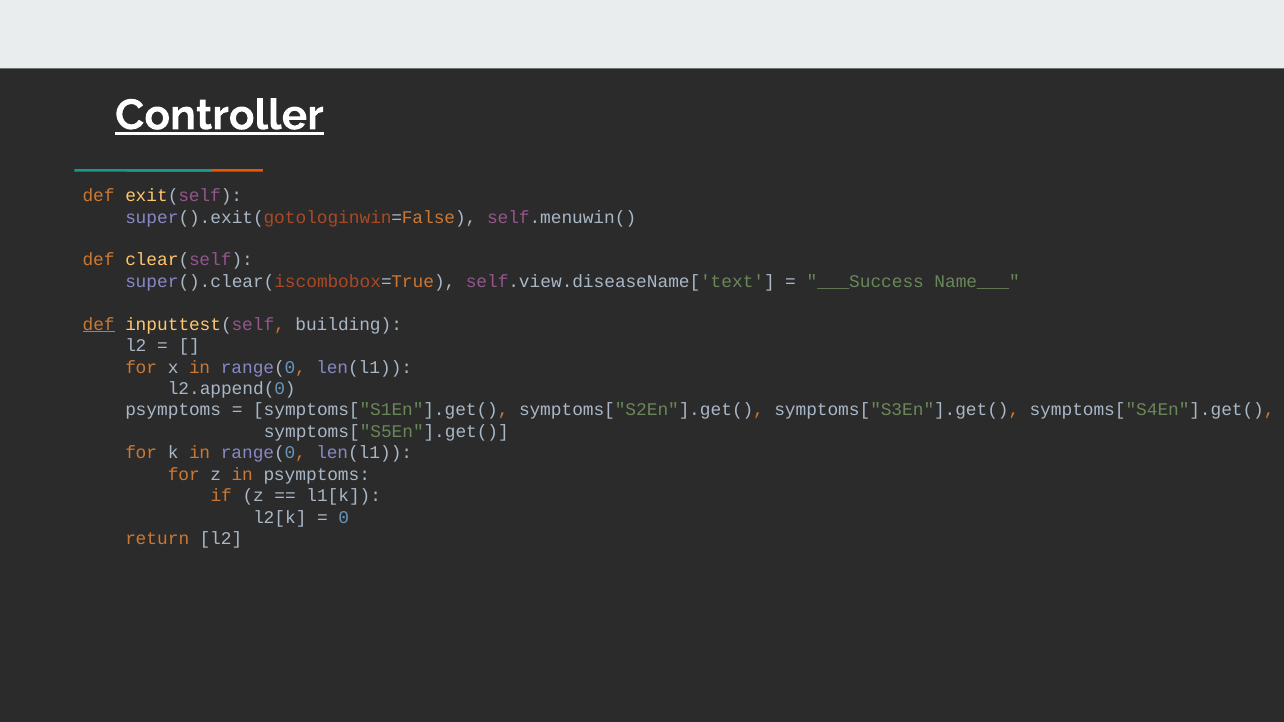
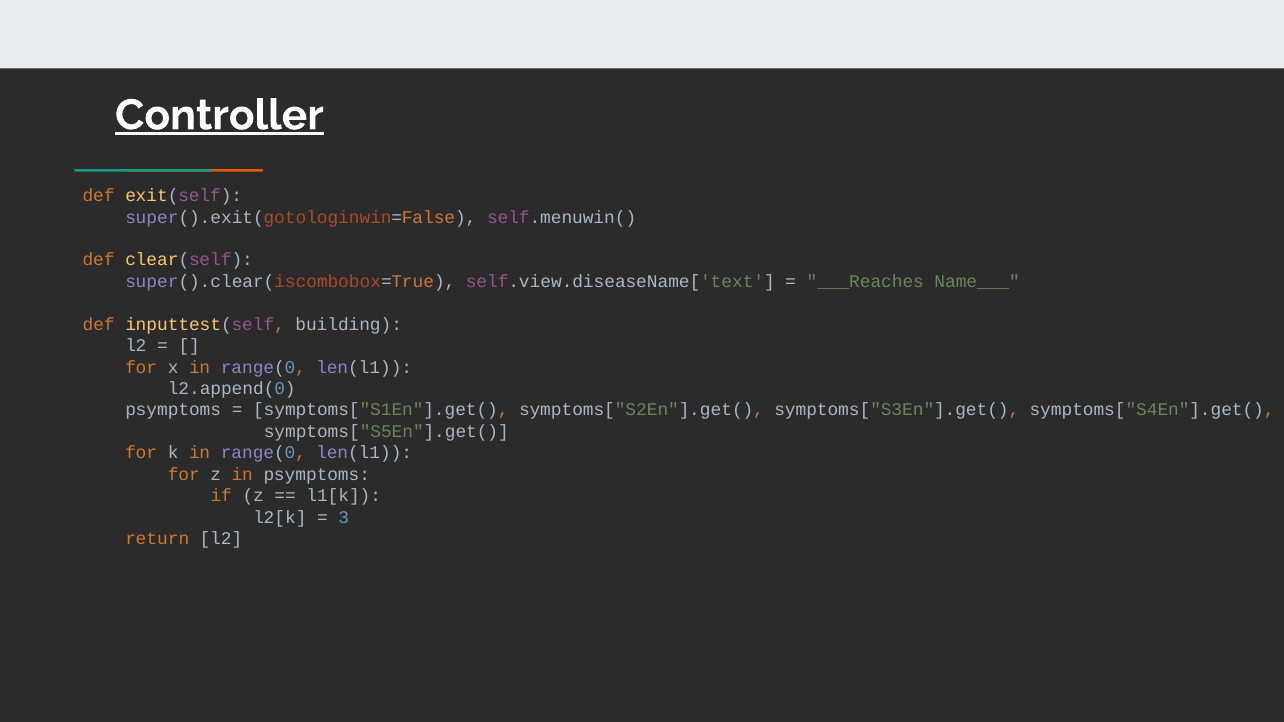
___Success: ___Success -> ___Reaches (865, 282)
def underline: present -> none (99, 324)
0: 0 -> 3 (344, 517)
